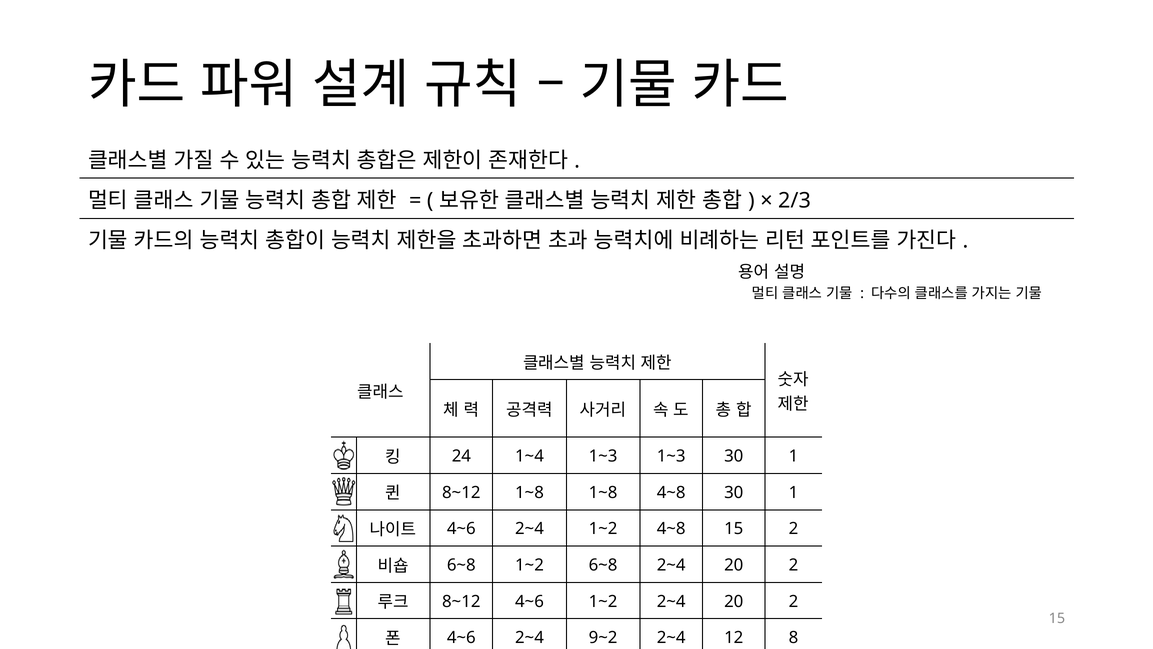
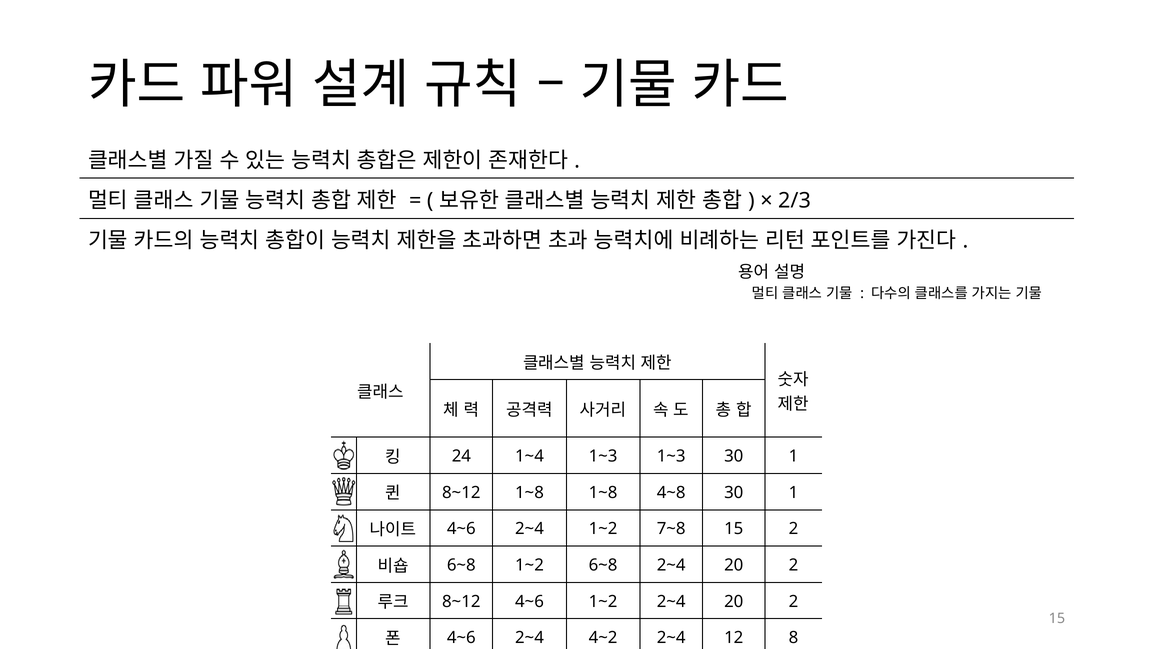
1~2 4~8: 4~8 -> 7~8 (671, 529)
9~2: 9~2 -> 4~2 (603, 637)
